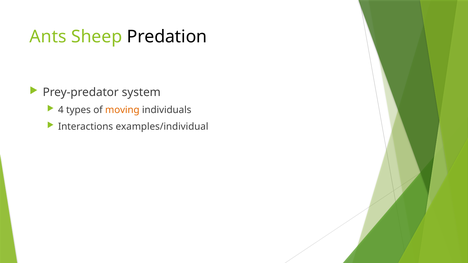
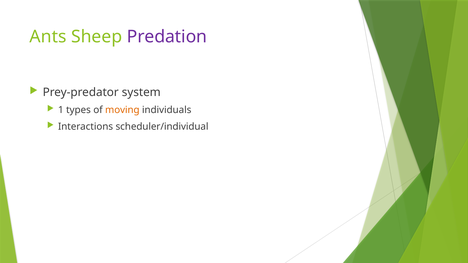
Predation colour: black -> purple (167, 37)
4: 4 -> 1 (61, 110)
examples/individual: examples/individual -> scheduler/individual (162, 127)
